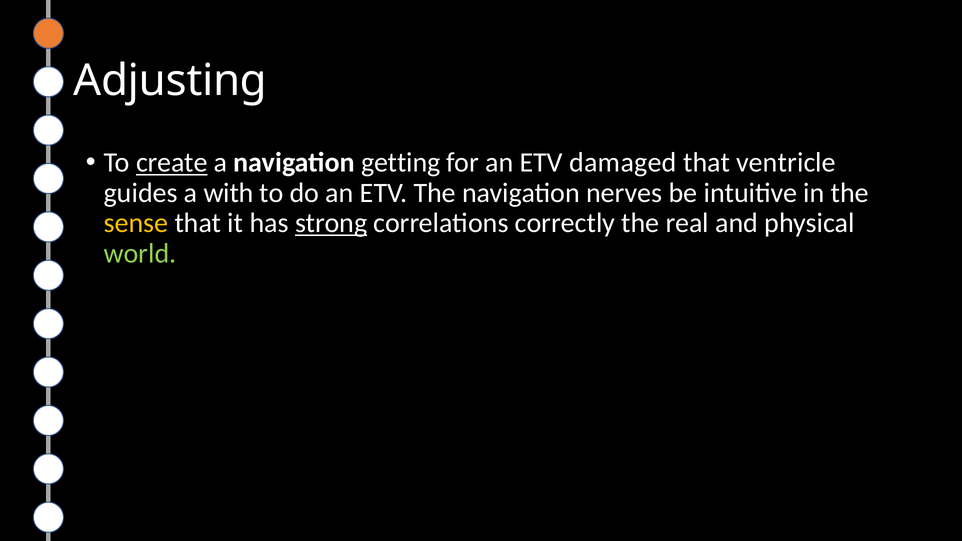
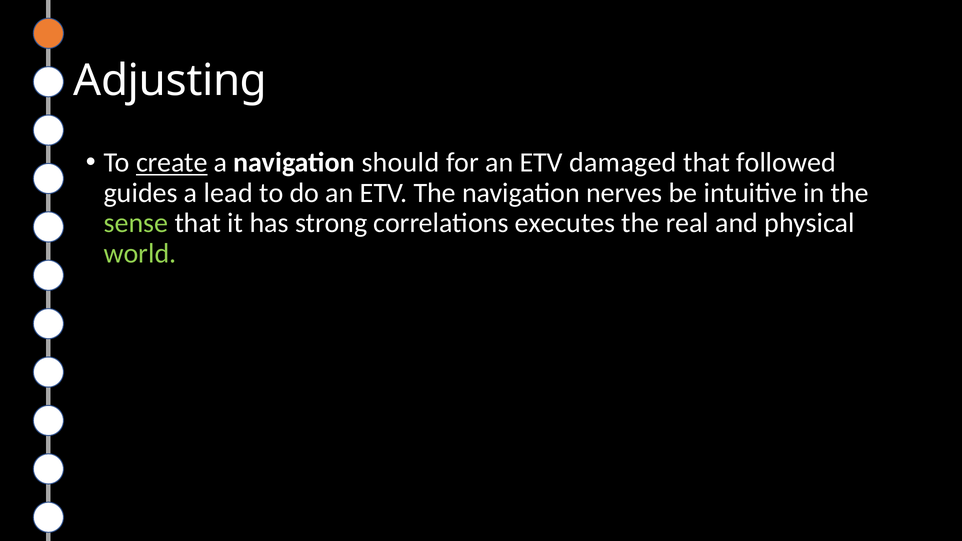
getting: getting -> should (400, 163)
ventricle: ventricle -> followed (786, 163)
with: with -> lead (228, 193)
sense colour: yellow -> light green (136, 223)
strong underline: present -> none (331, 223)
correctly: correctly -> executes (565, 223)
